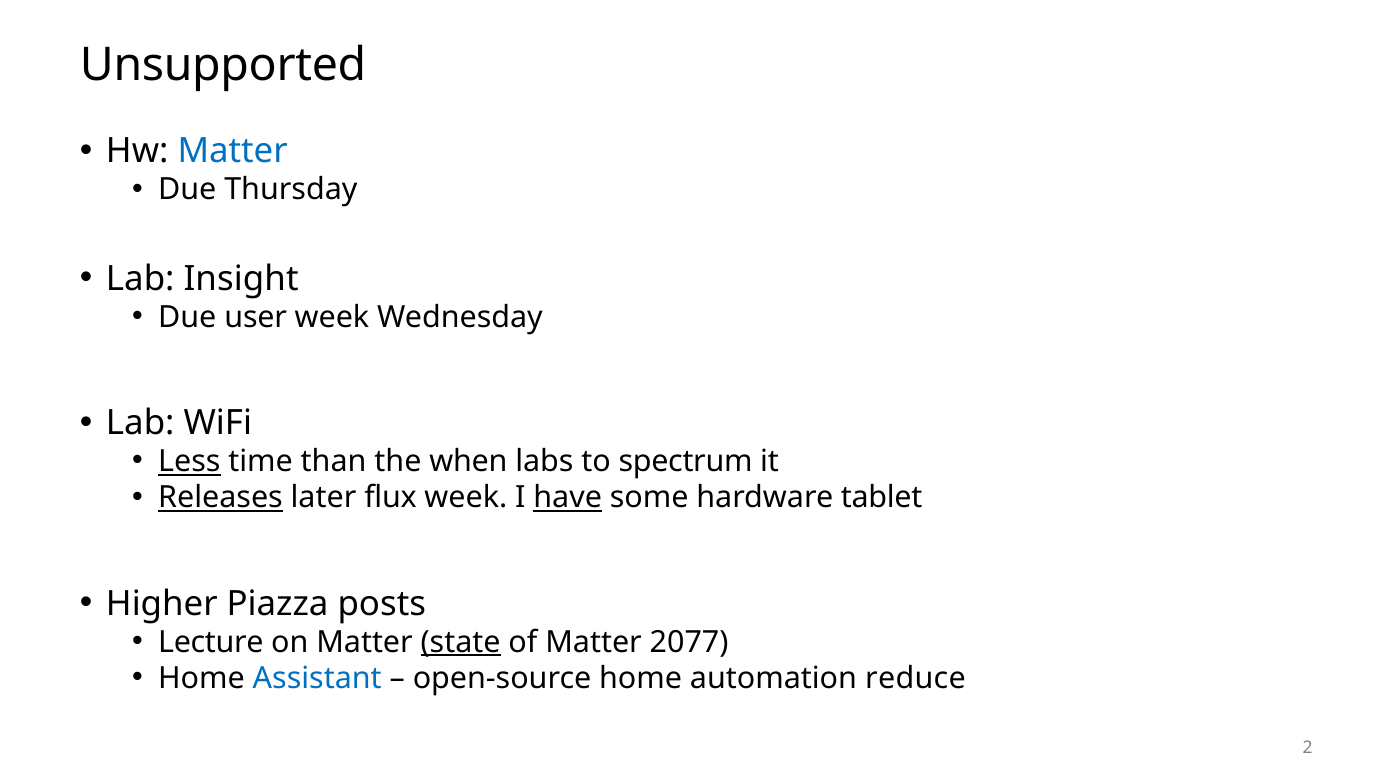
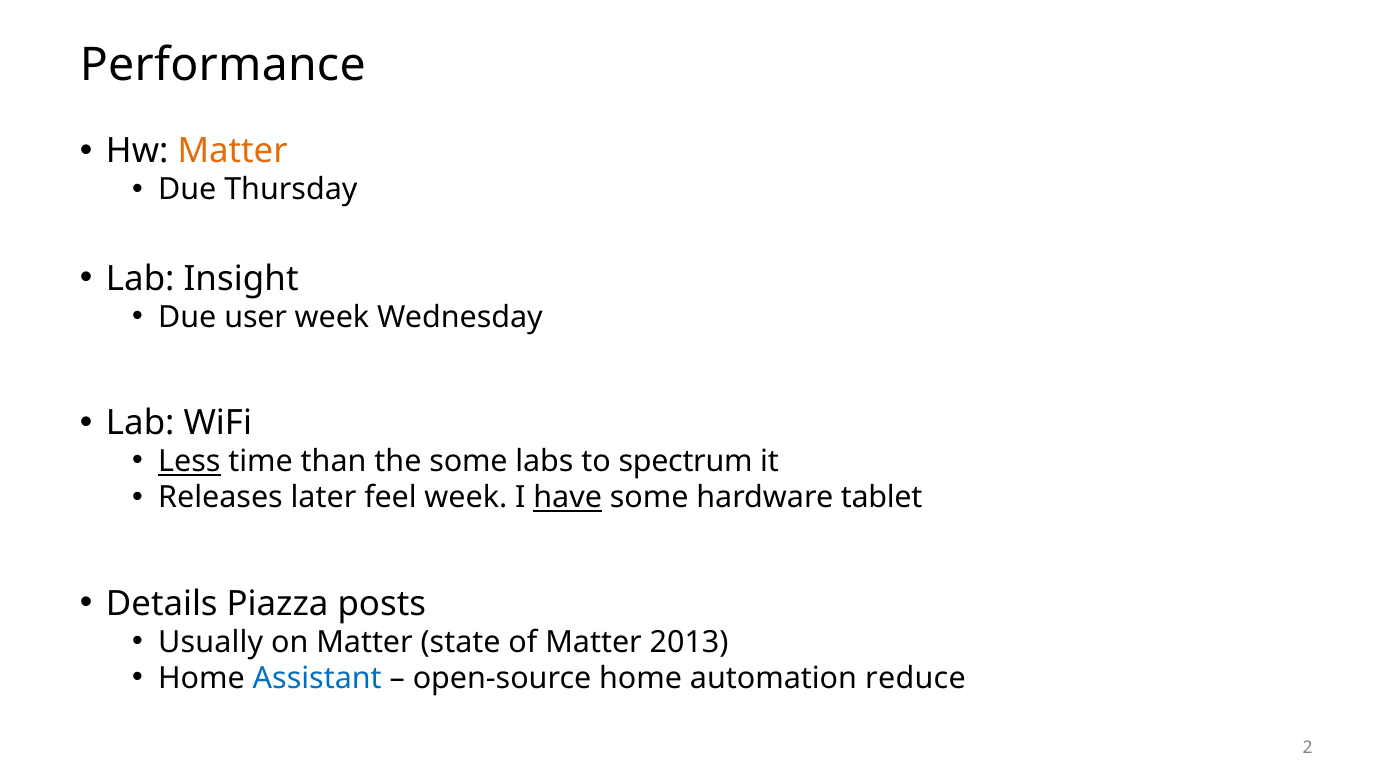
Unsupported: Unsupported -> Performance (223, 65)
Matter colour: blue -> orange (233, 151)
the when: when -> some (468, 462)
Releases underline: present -> none (221, 498)
flux: flux -> feel (390, 498)
Higher: Higher -> Details (162, 603)
Lecture: Lecture -> Usually (211, 642)
state underline: present -> none (461, 642)
2077: 2077 -> 2013 (689, 642)
